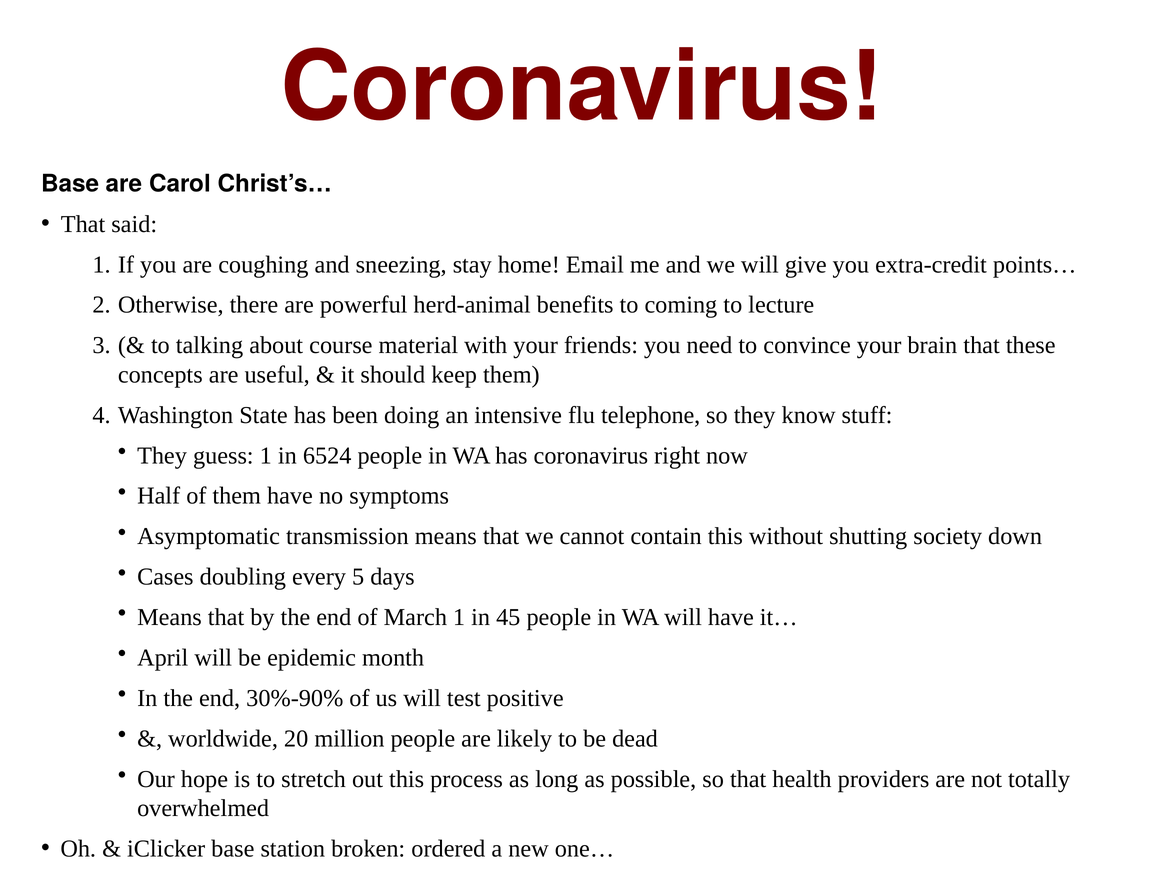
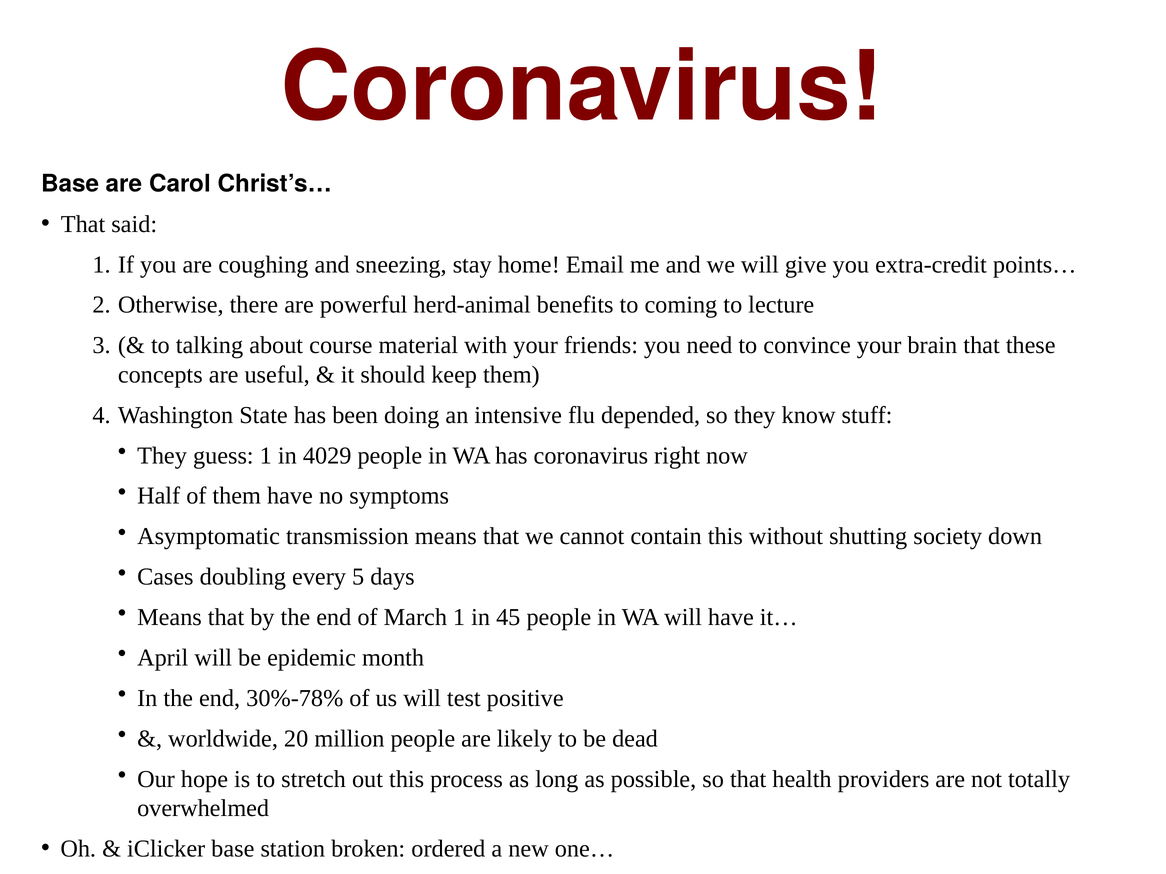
telephone: telephone -> depended (651, 415)
6524: 6524 -> 4029 (327, 456)
30%-90%: 30%-90% -> 30%-78% (295, 699)
